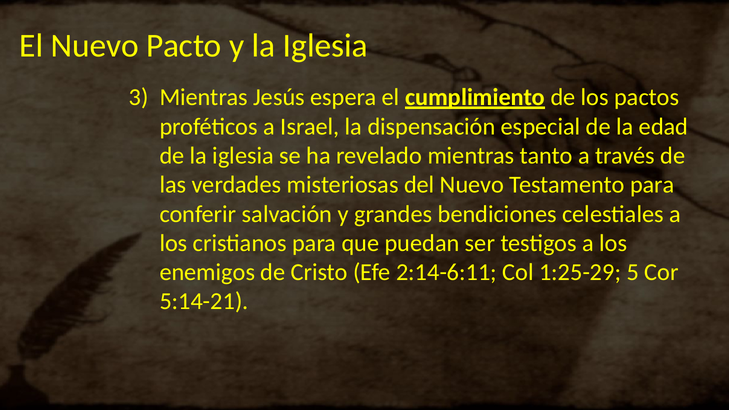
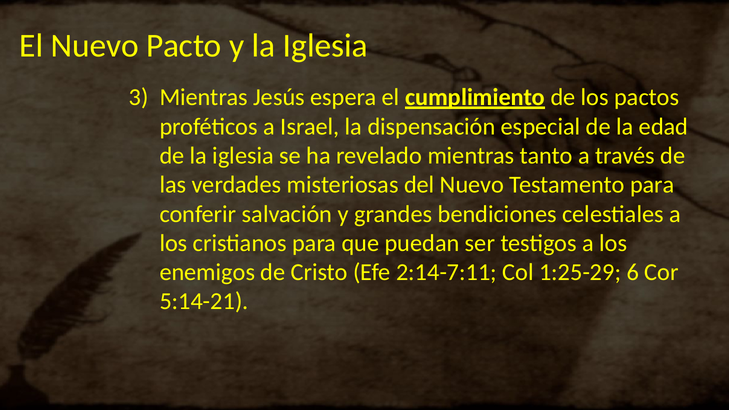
2:14-6:11: 2:14-6:11 -> 2:14-7:11 (446, 272)
5: 5 -> 6 (633, 272)
